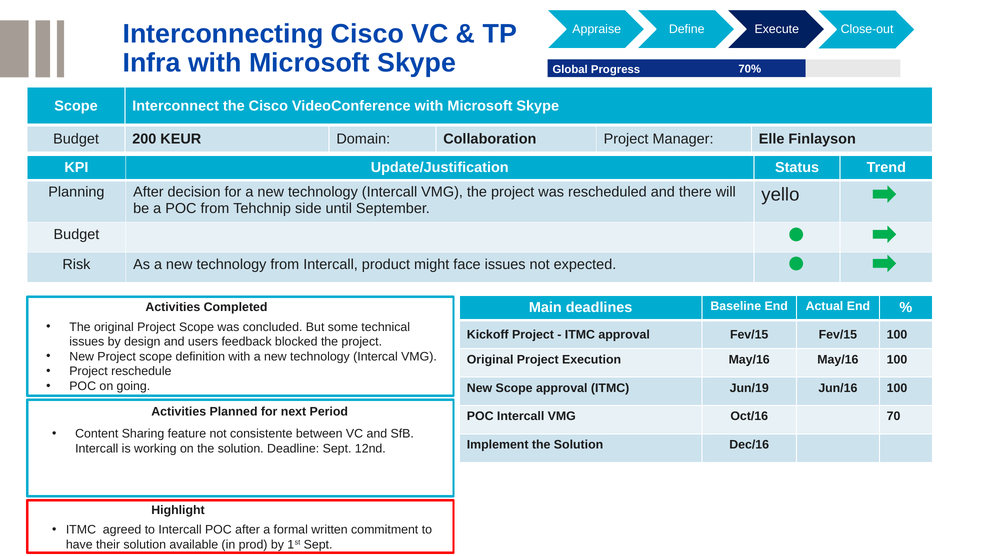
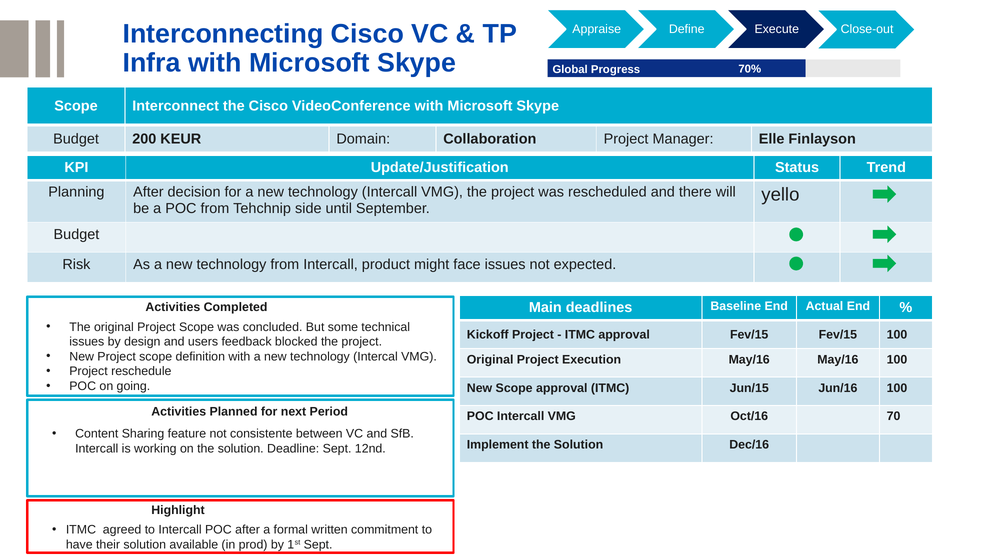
Jun/19: Jun/19 -> Jun/15 (749, 388)
